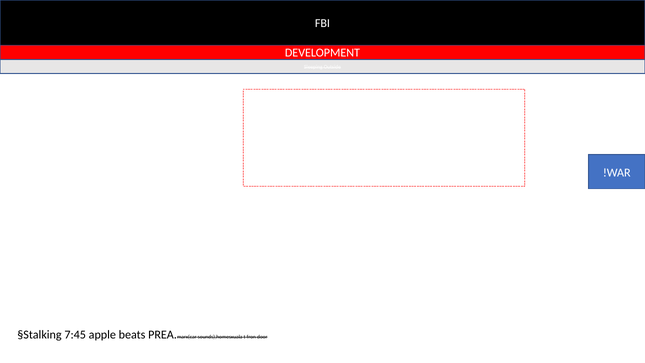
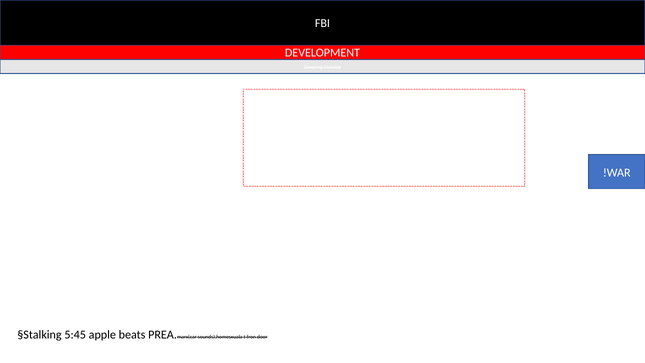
7:45: 7:45 -> 5:45 (75, 334)
